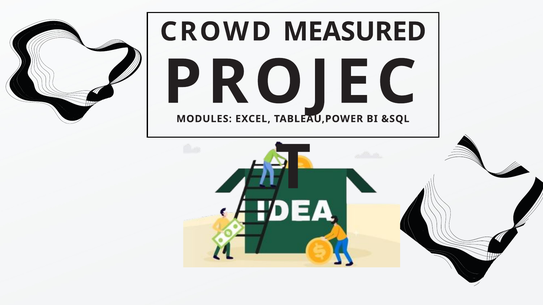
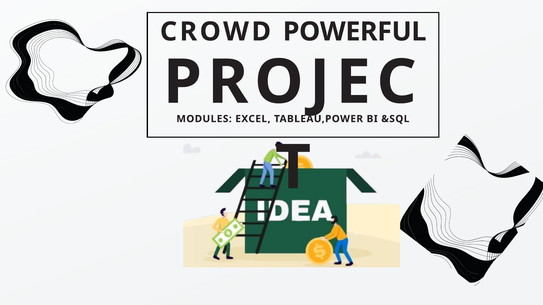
MEASURED: MEASURED -> POWERFUL (355, 32)
